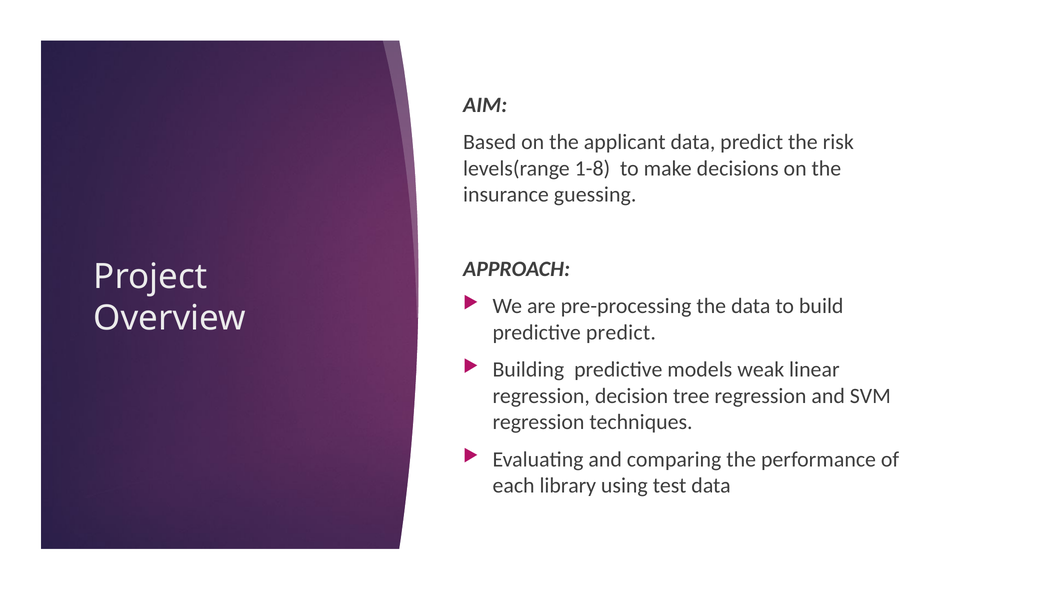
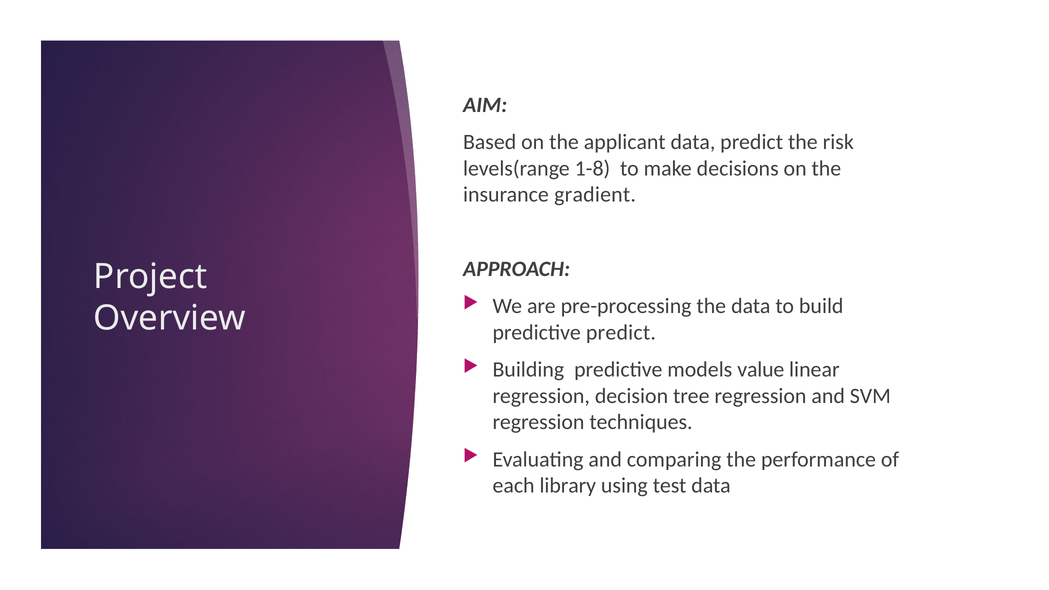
guessing: guessing -> gradient (595, 195)
weak: weak -> value (761, 370)
